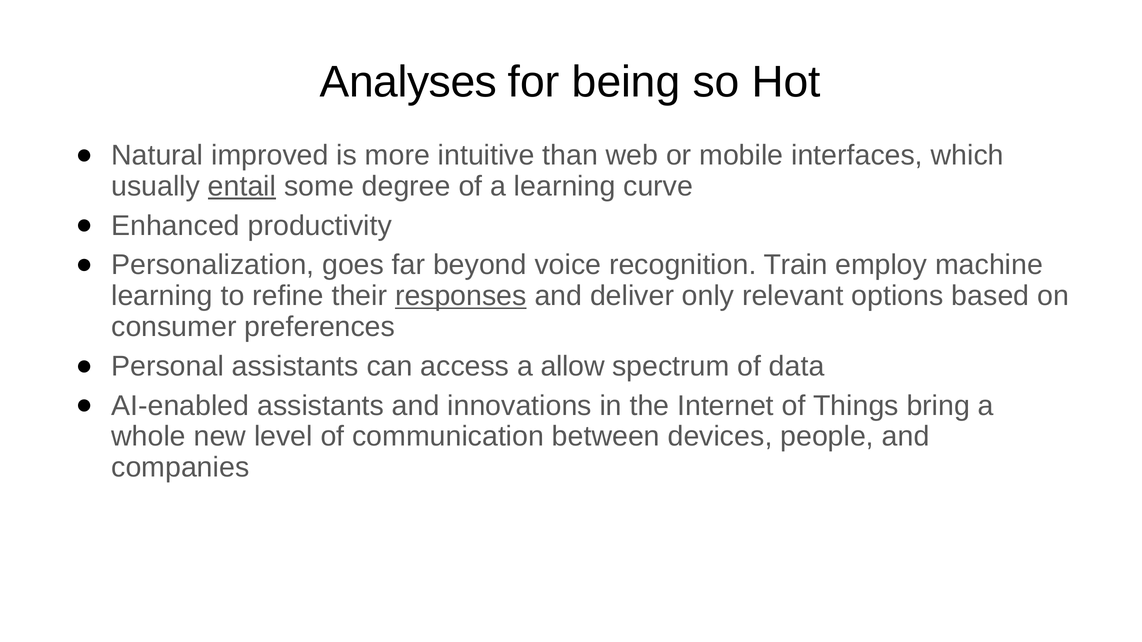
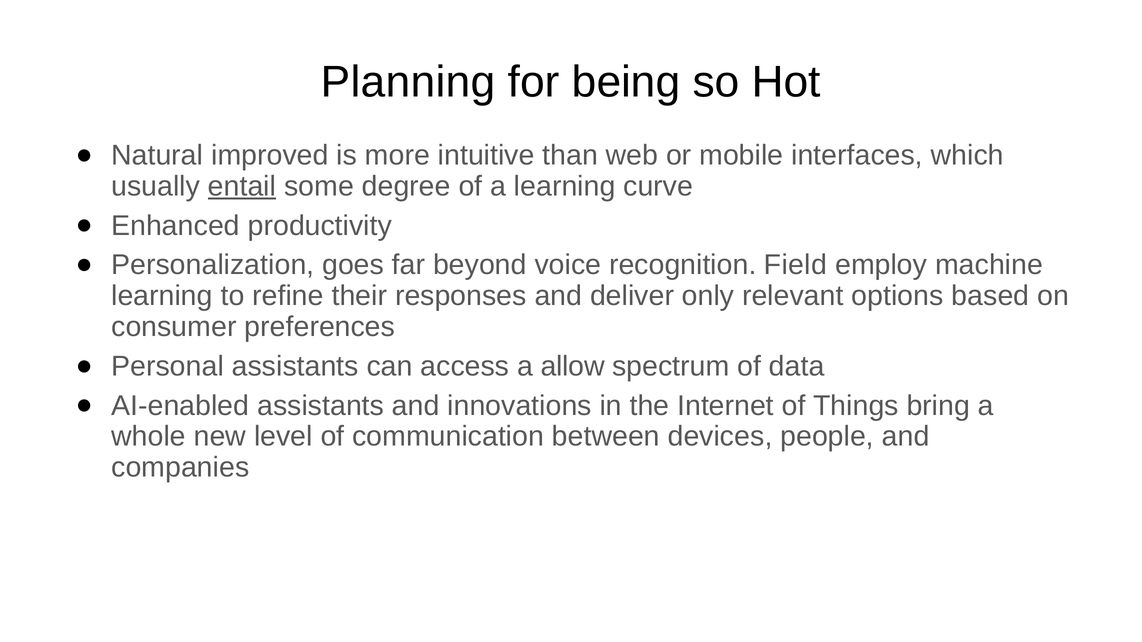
Analyses: Analyses -> Planning (408, 82)
Train: Train -> Field (795, 265)
responses underline: present -> none (461, 296)
